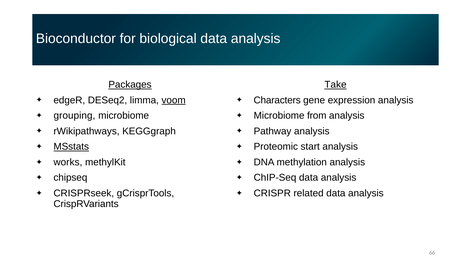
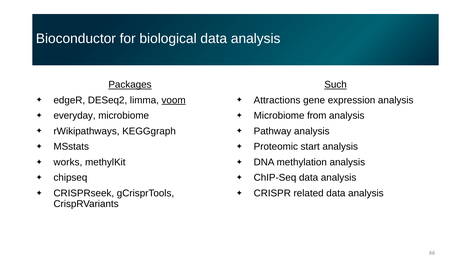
Take: Take -> Such (336, 85)
Characters: Characters -> Attractions (277, 100)
grouping: grouping -> everyday (75, 116)
MSstats underline: present -> none (71, 147)
